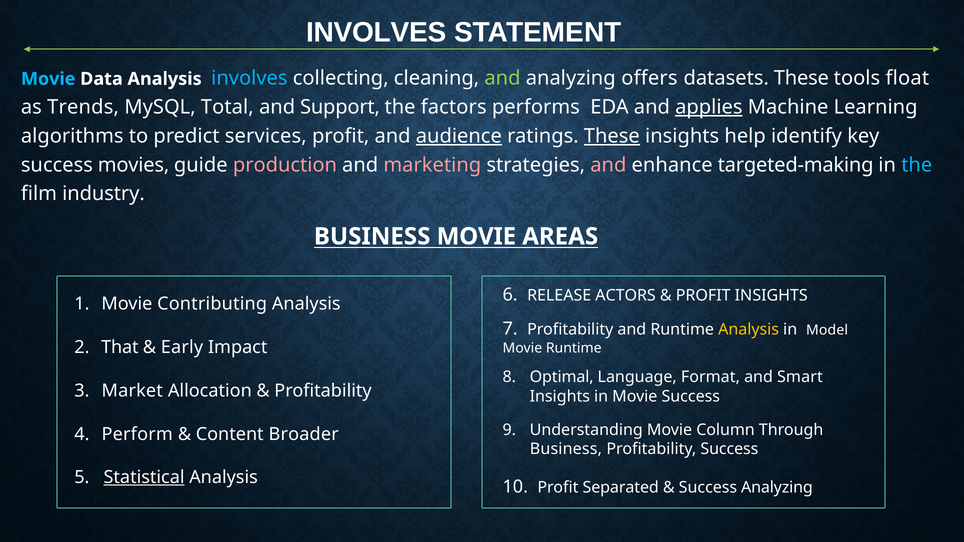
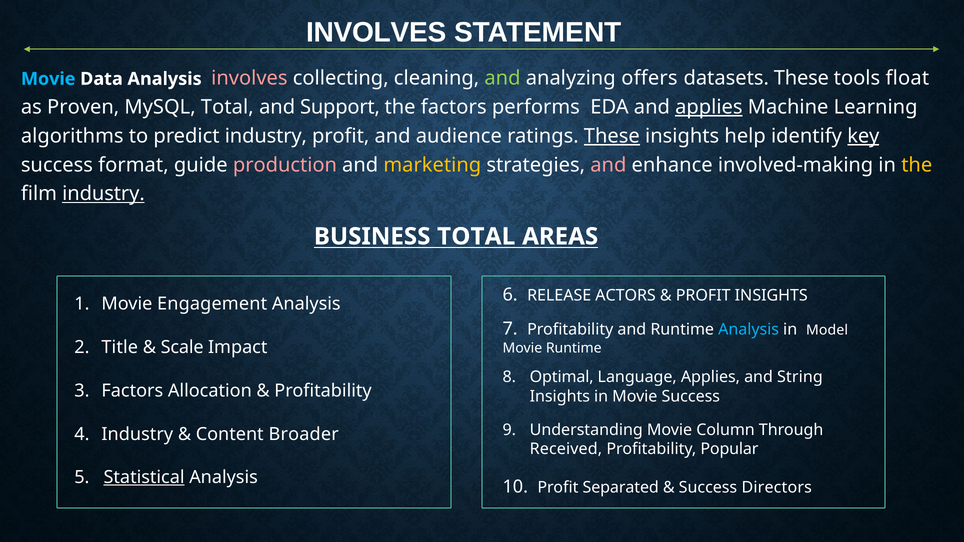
involves colour: light blue -> pink (249, 78)
Trends: Trends -> Proven (83, 107)
predict services: services -> industry (266, 136)
audience underline: present -> none (459, 136)
key underline: none -> present (863, 136)
movies: movies -> format (133, 165)
marketing colour: pink -> yellow (432, 165)
targeted-making: targeted-making -> involved-making (796, 165)
the colour: light blue -> yellow (917, 165)
industry underline: none -> present (103, 194)
BUSINESS MOVIE: MOVIE -> TOTAL (476, 237)
Contributing: Contributing -> Engagement (212, 304)
Analysis colour: yellow -> light blue (749, 330)
That: That -> Title (120, 348)
Early: Early -> Scale (182, 348)
Language Format: Format -> Applies (710, 377)
Smart: Smart -> String (800, 377)
Market: Market -> Factors (132, 391)
Perform: Perform -> Industry (137, 434)
Business: Business -> Received (566, 449)
Profitability Success: Success -> Popular (729, 449)
Success Analyzing: Analyzing -> Directors (777, 488)
